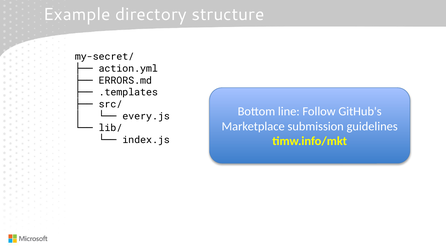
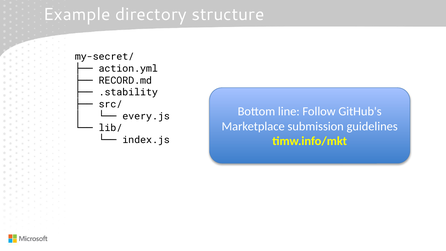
ERRORS.md: ERRORS.md -> RECORD.md (125, 80)
.templates: .templates -> .stability (128, 92)
